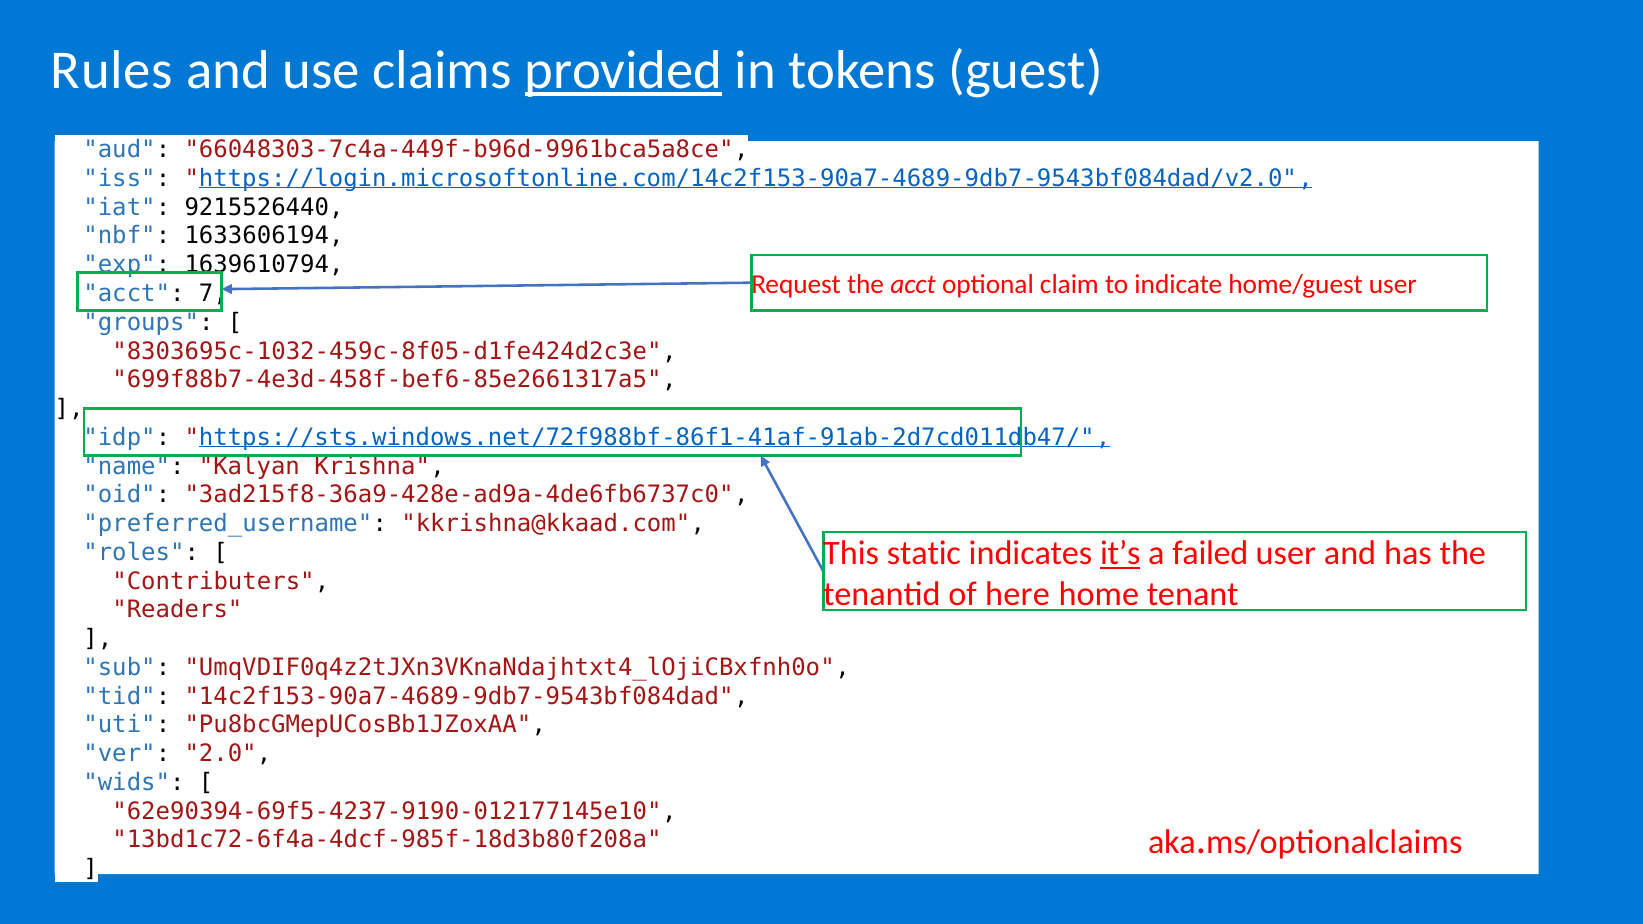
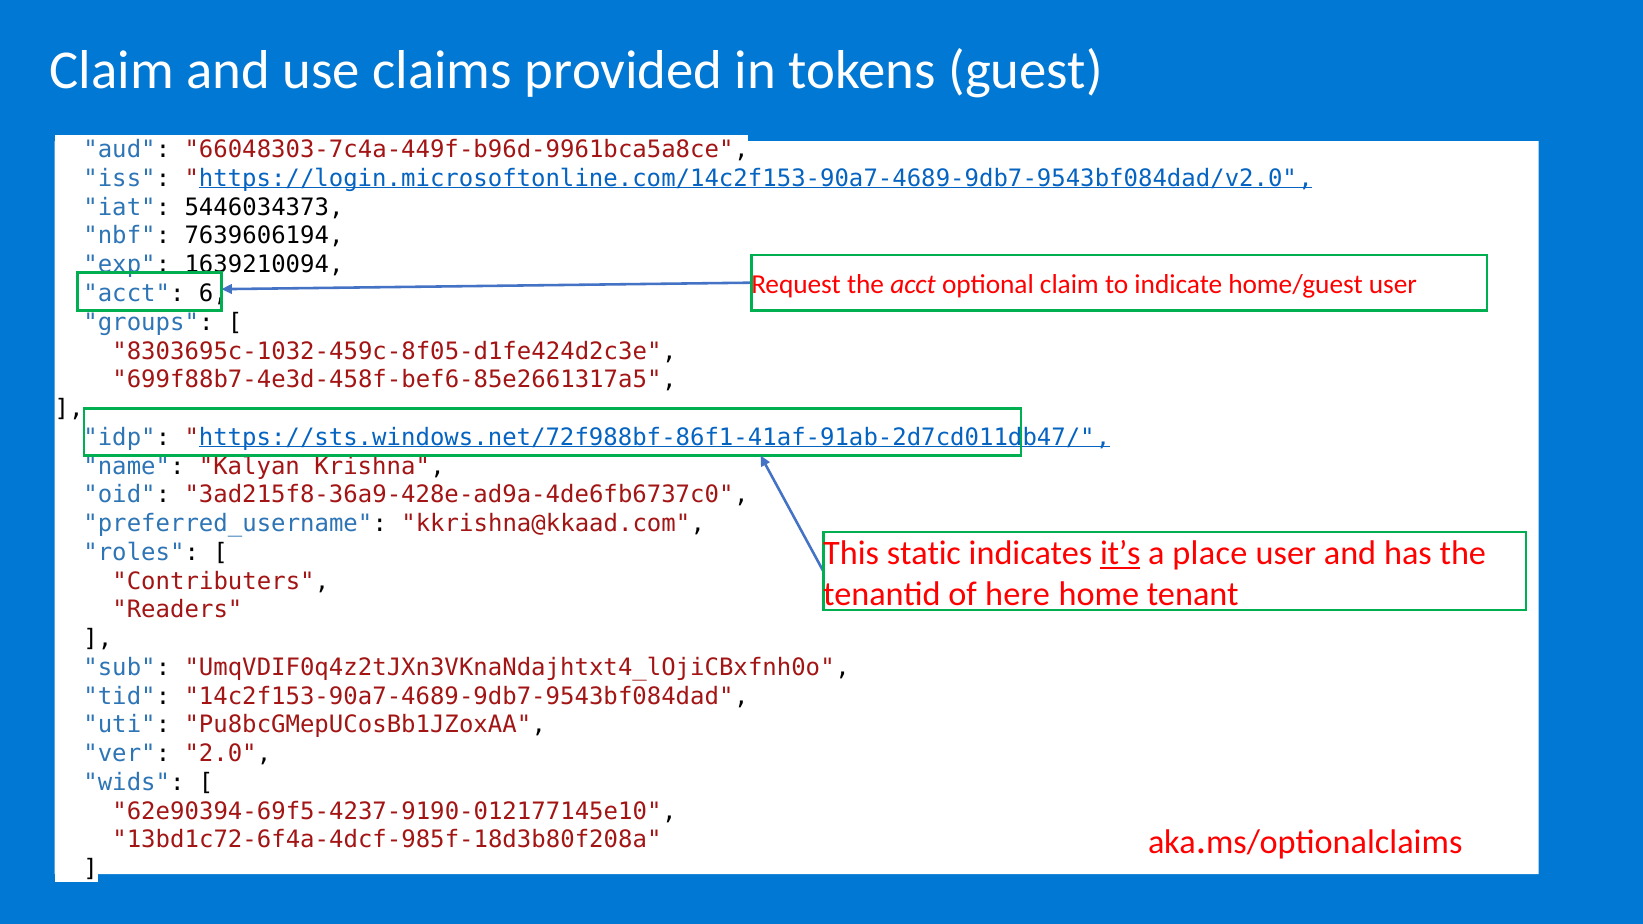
Rules: Rules -> Claim (112, 71)
provided underline: present -> none (624, 71)
9215526440: 9215526440 -> 5446034373 (264, 207)
1633606194: 1633606194 -> 7639606194 (264, 236)
1639610794: 1639610794 -> 1639210094 (264, 265)
7: 7 -> 6 (213, 294)
failed: failed -> place (1210, 553)
